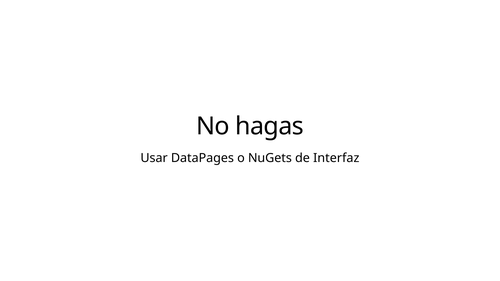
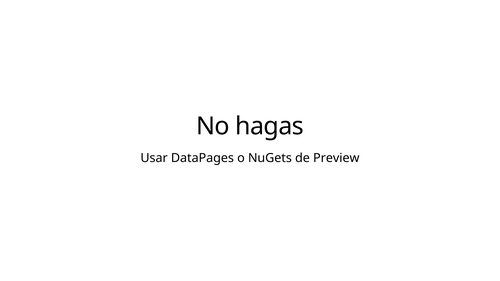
Interfaz: Interfaz -> Preview (336, 158)
